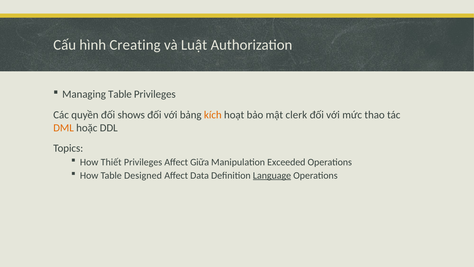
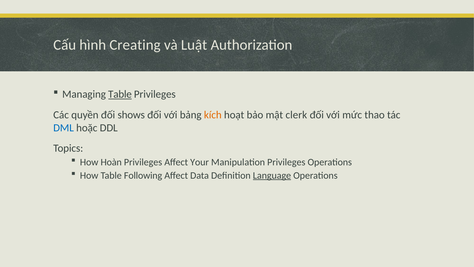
Table underline: none -> present (120, 94)
DML colour: orange -> blue (64, 128)
Thiết: Thiết -> Hoàn (111, 162)
Giữa: Giữa -> Your (200, 162)
Manipulation Exceeded: Exceeded -> Privileges (286, 162)
Designed: Designed -> Following (143, 175)
